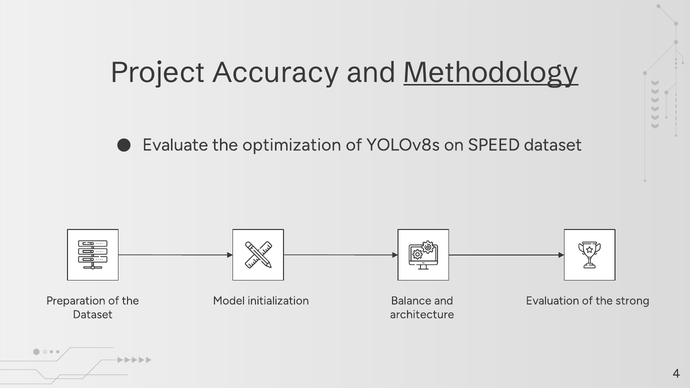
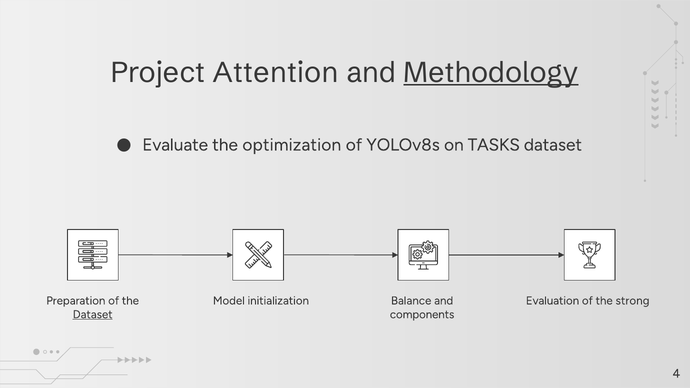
Accuracy: Accuracy -> Attention (276, 73)
SPEED: SPEED -> TASKS (494, 145)
Dataset underline: none -> present (93, 315)
architecture: architecture -> components (422, 315)
